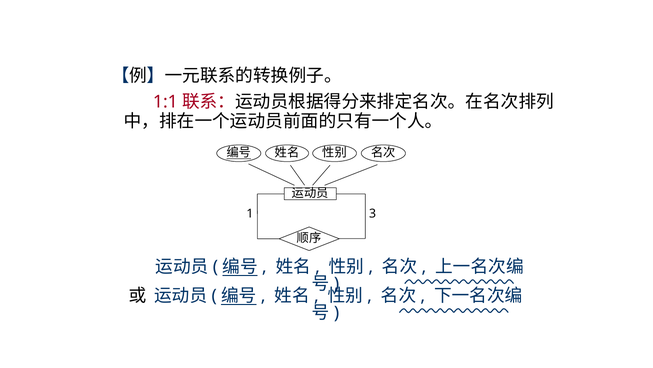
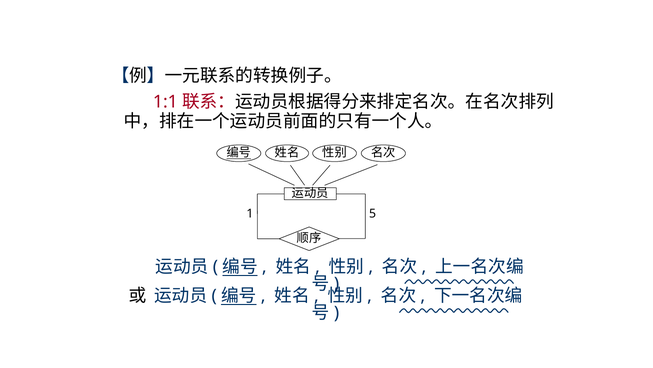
3: 3 -> 5 (373, 213)
